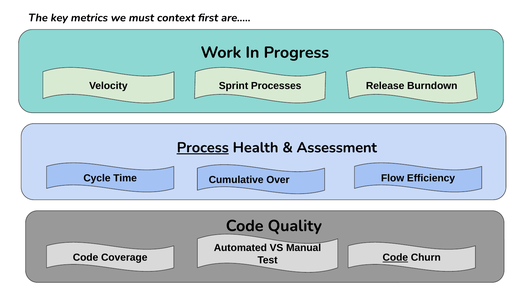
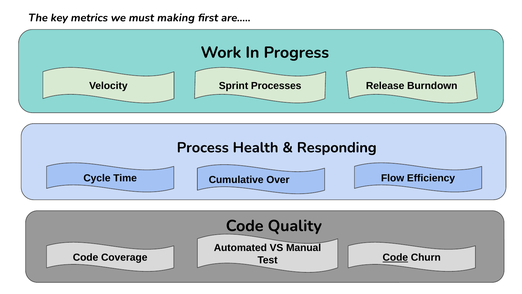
context: context -> making (176, 18)
Process underline: present -> none (203, 147)
Assessment: Assessment -> Responding (337, 147)
